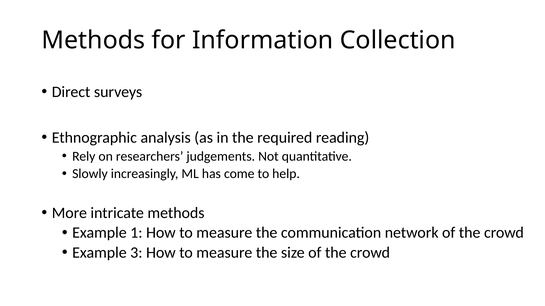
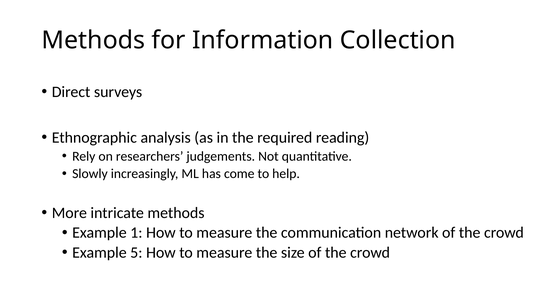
3: 3 -> 5 (136, 253)
